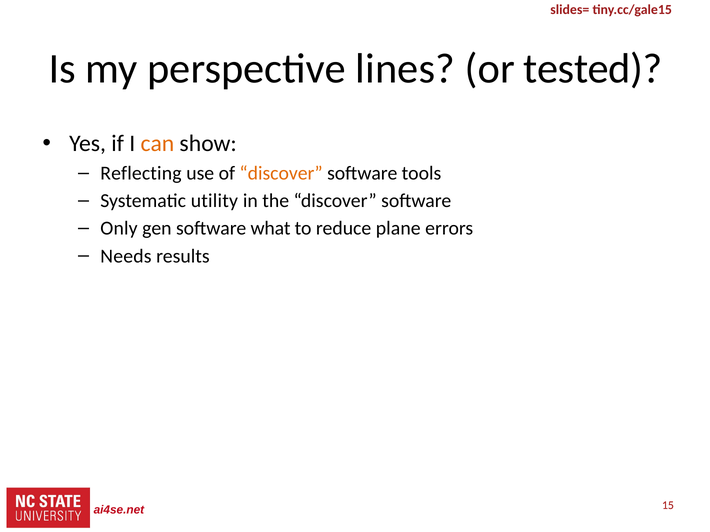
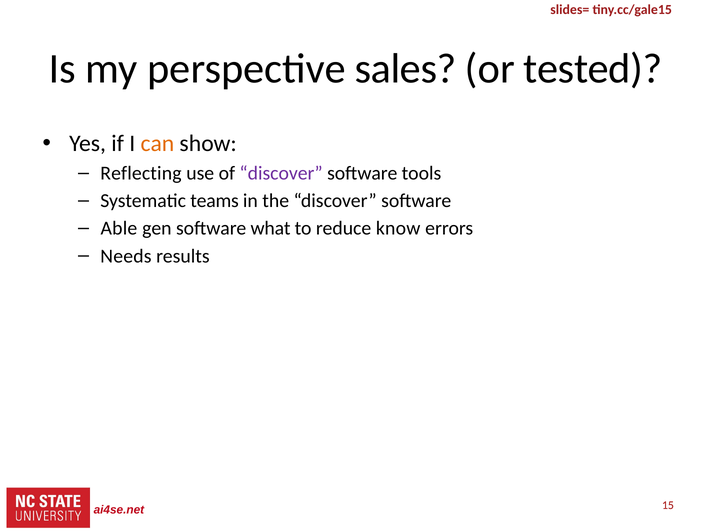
lines: lines -> sales (405, 69)
discover colour: orange -> purple (281, 173)
utility: utility -> teams (215, 201)
Only: Only -> Able (119, 229)
plane: plane -> know (398, 229)
